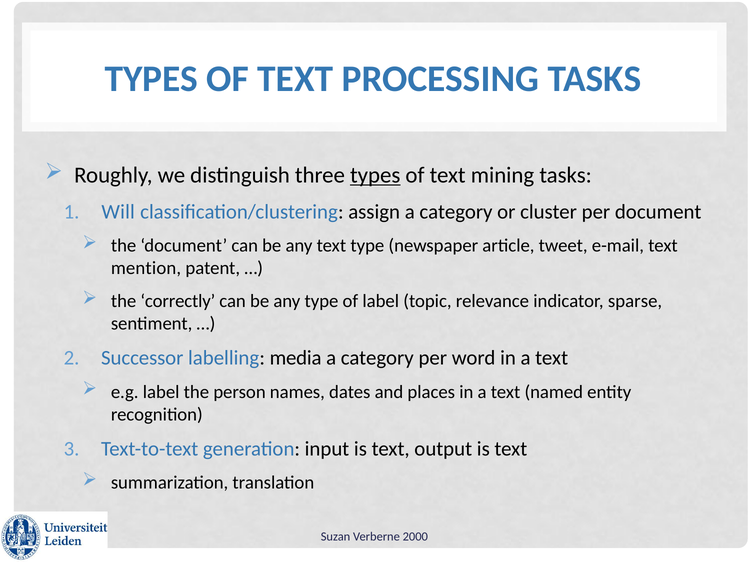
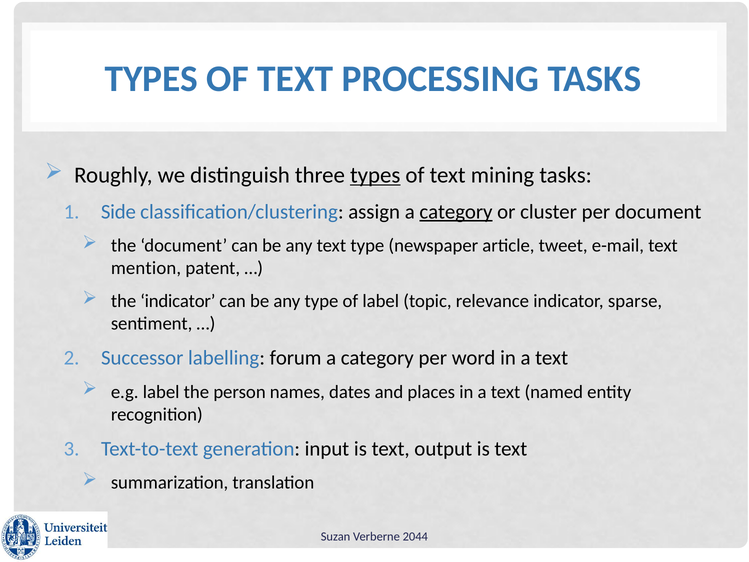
Will: Will -> Side (118, 212)
category underline: none -> present (456, 212)
the correctly: correctly -> indicator (178, 301)
media: media -> forum (296, 358)
2000: 2000 -> 2044 (415, 536)
